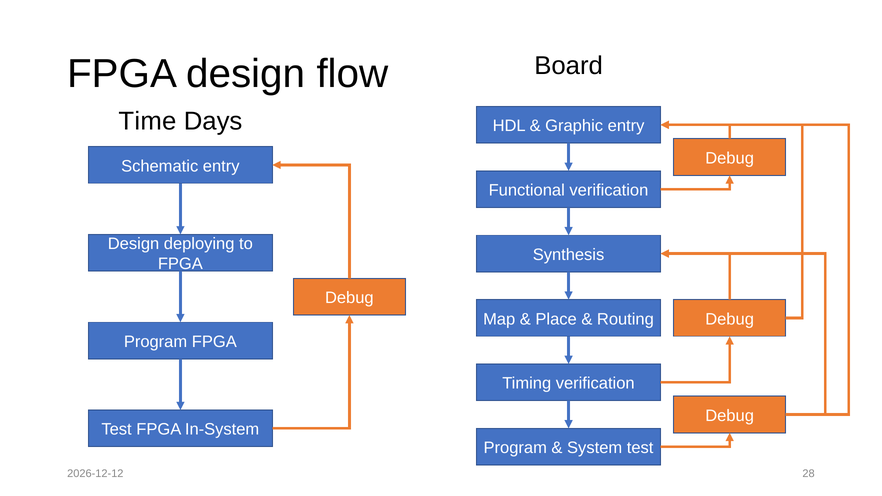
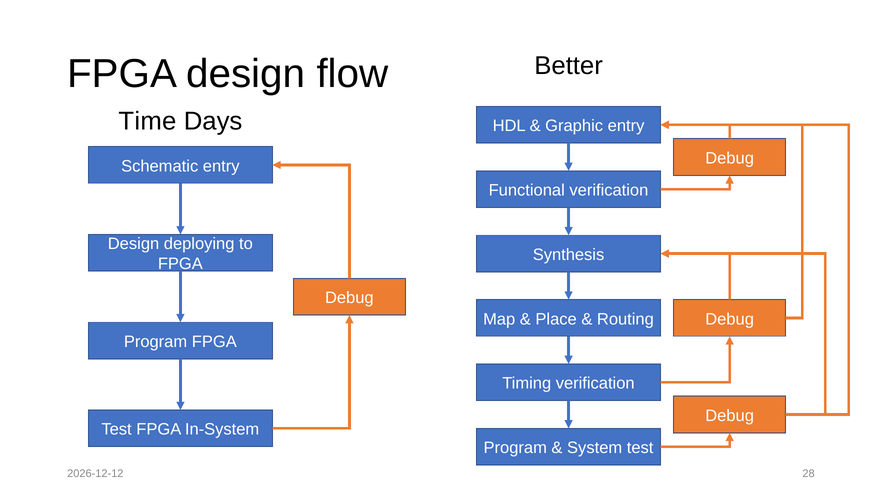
Board: Board -> Better (569, 66)
